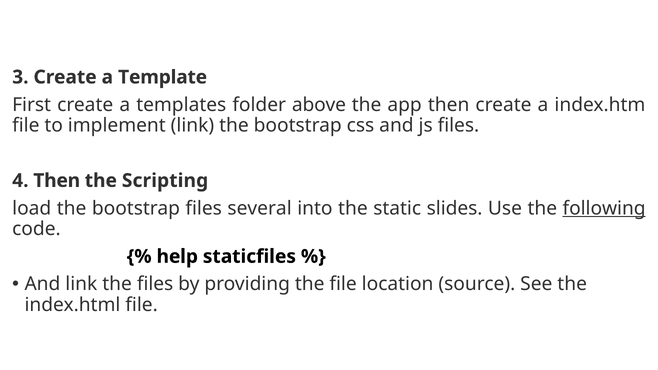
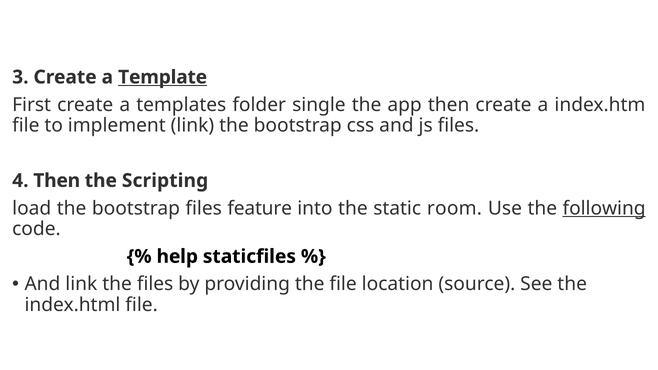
Template underline: none -> present (163, 77)
above: above -> single (319, 105)
several: several -> feature (260, 208)
slides: slides -> room (454, 208)
